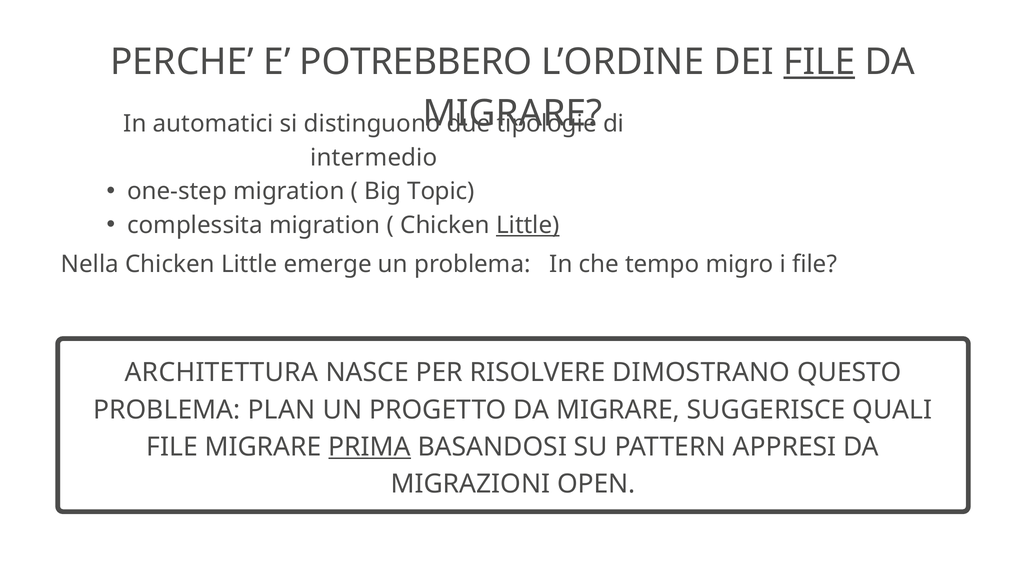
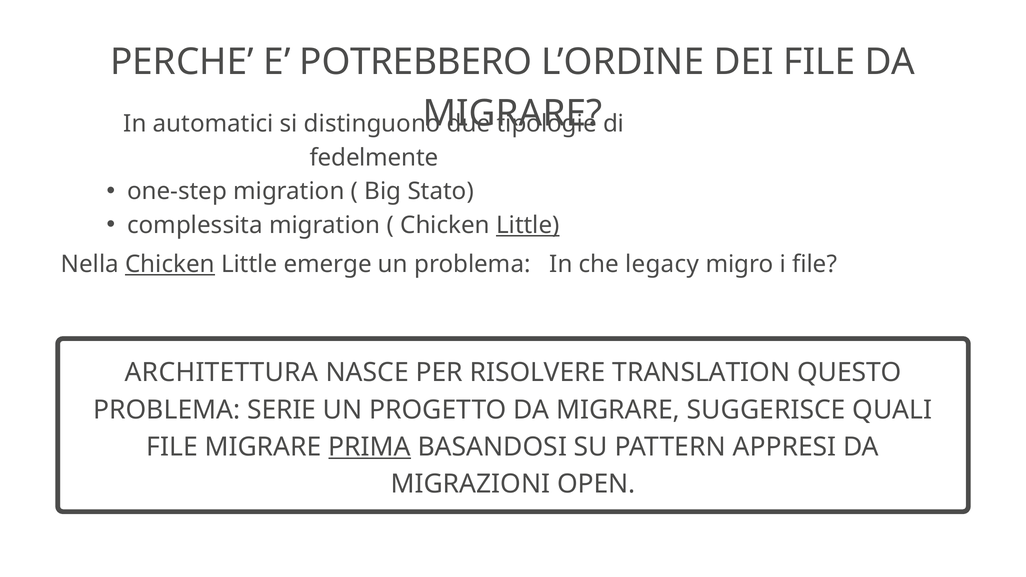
FILE underline: present -> none (819, 62)
intermedio: intermedio -> fedelmente (374, 158)
Topic: Topic -> Stato (441, 191)
Chicken underline: none -> present (170, 264)
tempo: tempo -> legacy (662, 264)
DIMOSTRANO: DIMOSTRANO -> TRANSLATION (701, 373)
PLAN: PLAN -> SERIE (282, 410)
